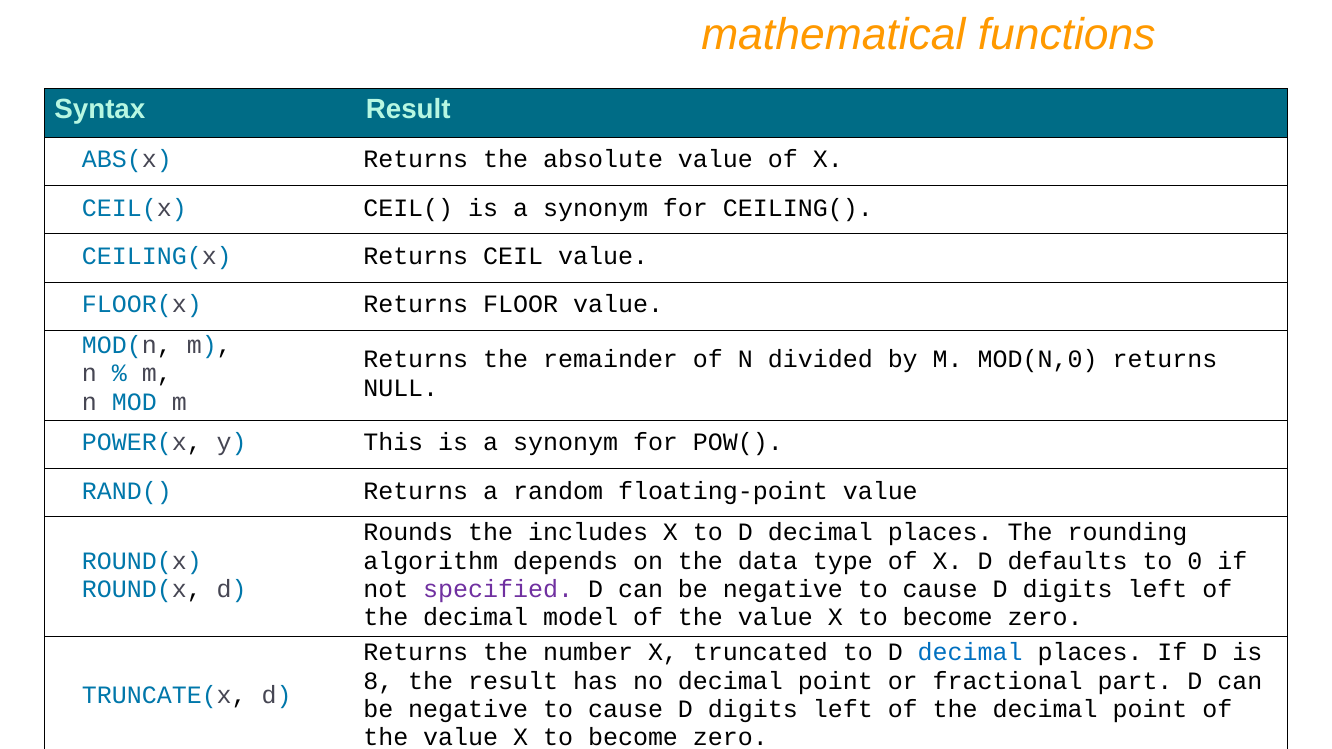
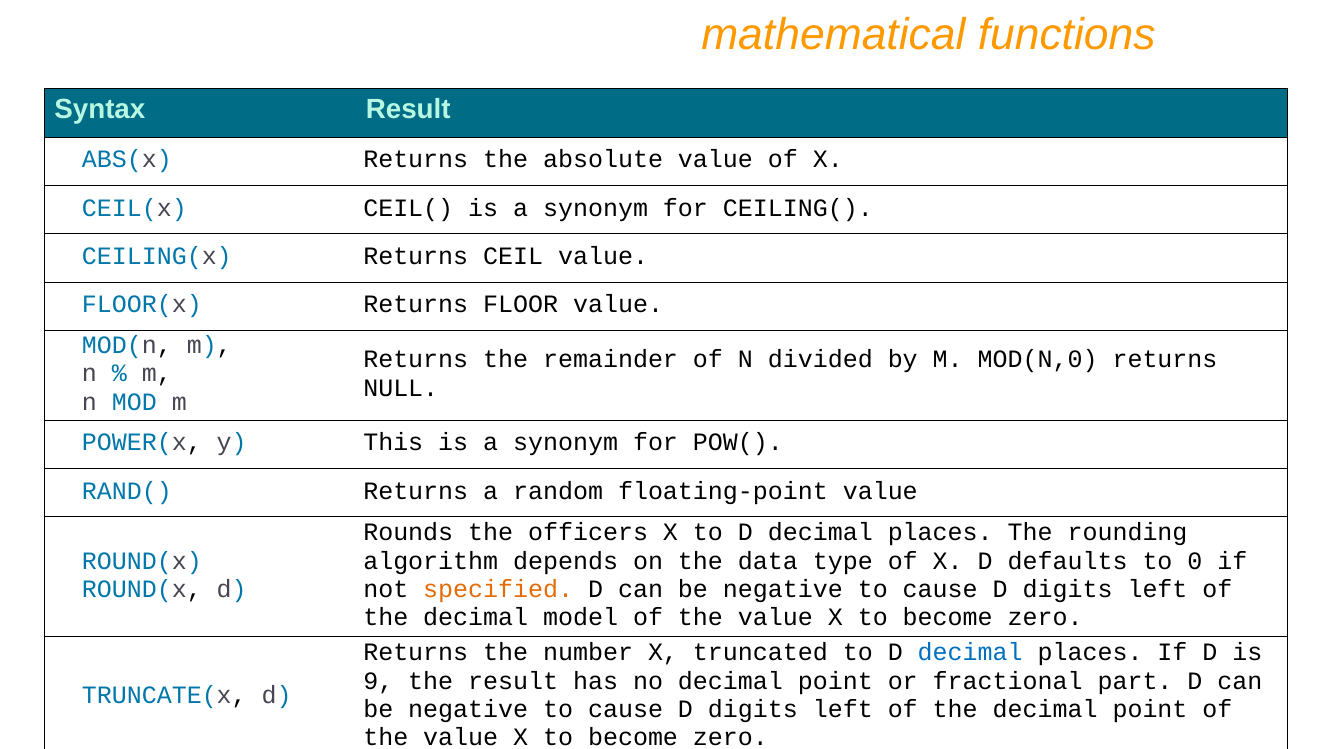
includes: includes -> officers (588, 533)
specified colour: purple -> orange (498, 589)
8: 8 -> 9 (378, 681)
